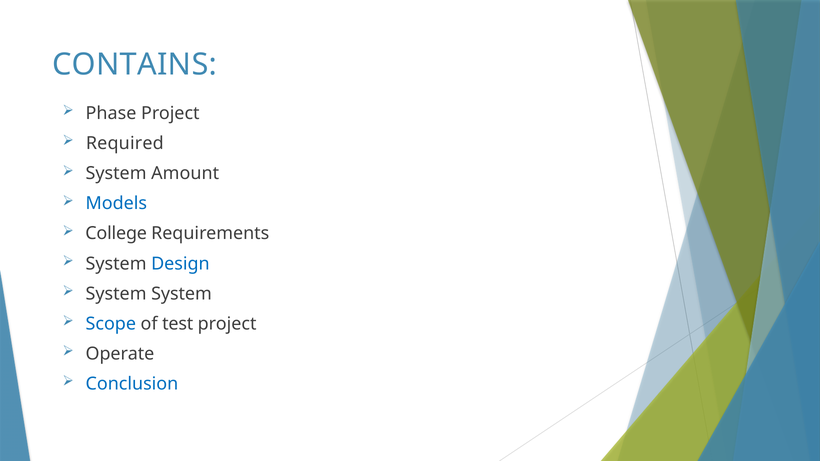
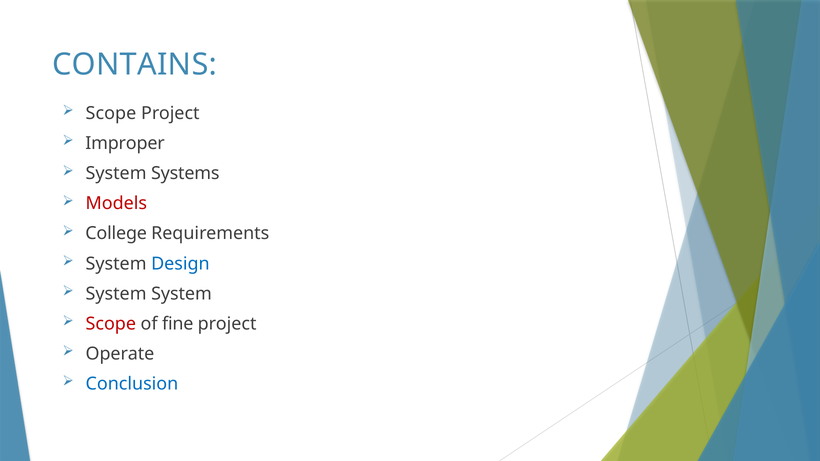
Phase: Phase -> Scope (111, 113)
Required: Required -> Improper (125, 143)
Amount: Amount -> Systems (185, 174)
Models colour: blue -> red (116, 204)
Scope colour: blue -> red (111, 324)
test: test -> fine (178, 324)
